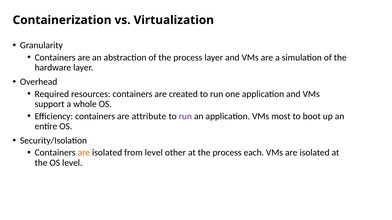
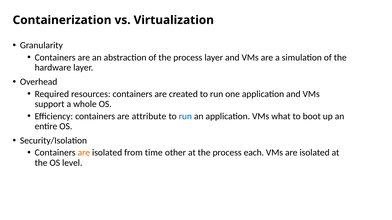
run colour: purple -> blue (185, 116)
most: most -> what (281, 116)
from level: level -> time (154, 153)
